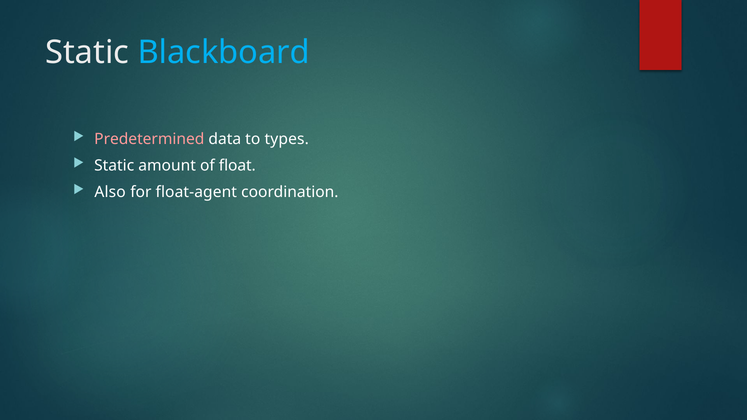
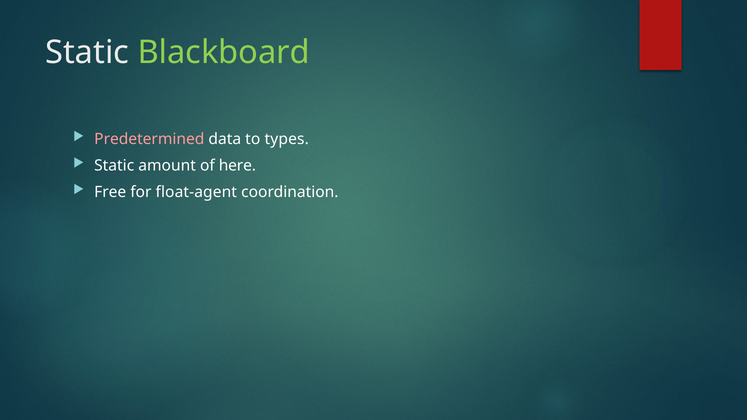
Blackboard colour: light blue -> light green (224, 52)
float: float -> here (237, 165)
Also: Also -> Free (110, 192)
